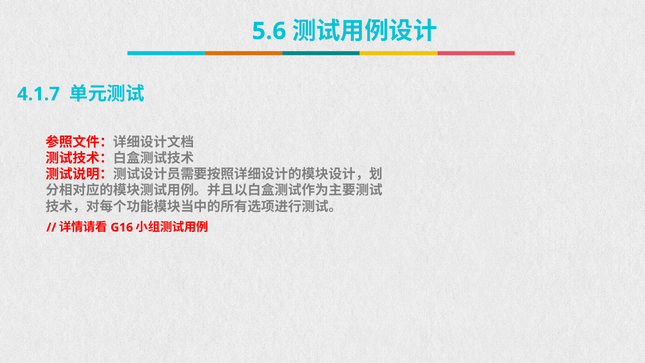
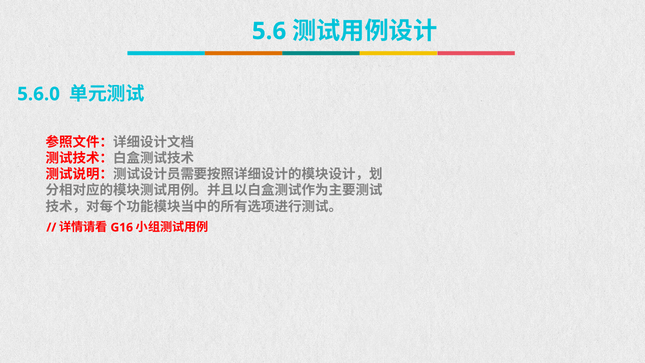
4.1.7: 4.1.7 -> 5.6.0 (39, 94)
